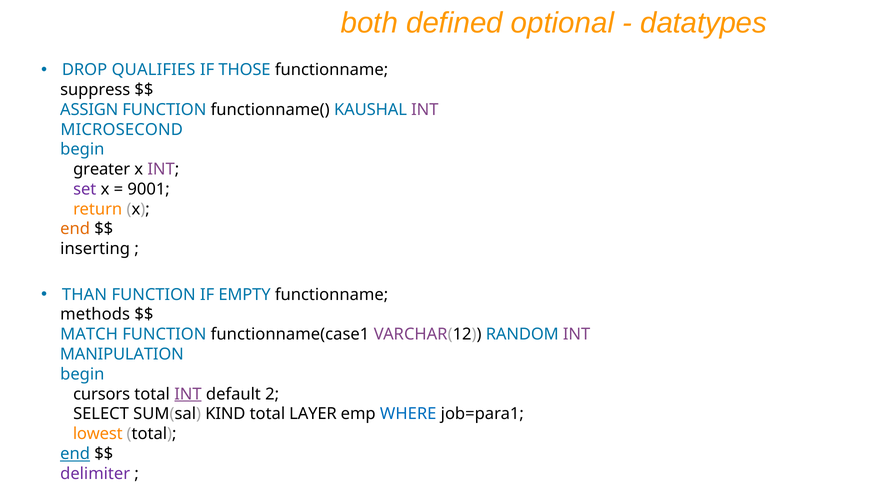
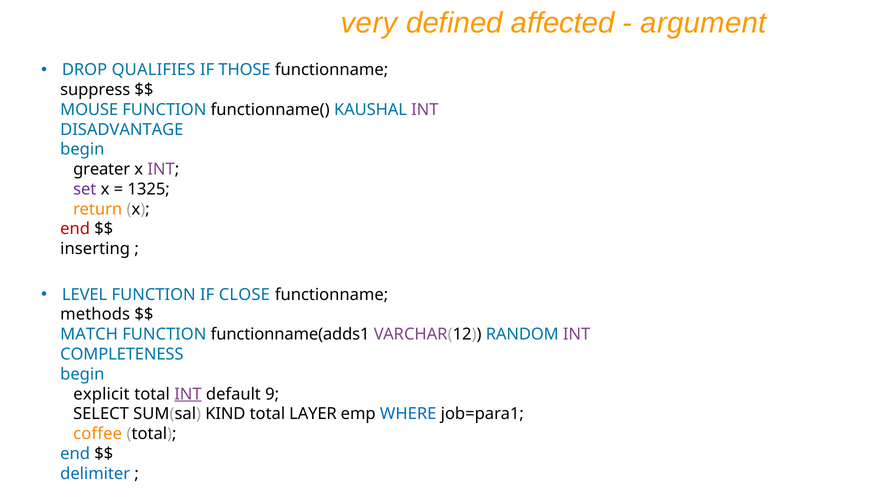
both: both -> very (369, 23)
optional: optional -> affected (563, 23)
datatypes: datatypes -> argument (703, 23)
ASSIGN: ASSIGN -> MOUSE (89, 110)
MICROSECOND: MICROSECOND -> DISADVANTAGE (122, 130)
9001: 9001 -> 1325 (149, 189)
end colour: orange -> red (75, 229)
THAN: THAN -> LEVEL (85, 295)
EMPTY: EMPTY -> CLOSE (244, 295)
functionname(case1: functionname(case1 -> functionname(adds1 (290, 335)
MANIPULATION: MANIPULATION -> COMPLETENESS (122, 354)
cursors: cursors -> explicit (101, 394)
2: 2 -> 9 (272, 394)
lowest: lowest -> coffee (98, 434)
end underline: present -> none (75, 454)
delimiter colour: purple -> blue (95, 474)
